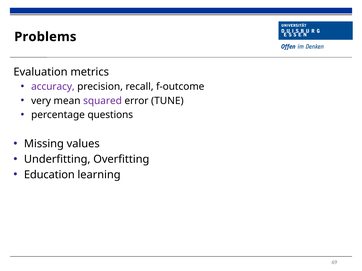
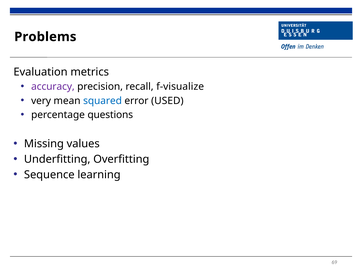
f-outcome: f-outcome -> f-visualize (180, 87)
squared colour: purple -> blue (103, 101)
TUNE: TUNE -> USED (167, 101)
Education: Education -> Sequence (49, 175)
